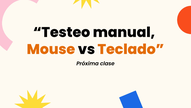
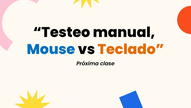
Mouse colour: orange -> blue (51, 49)
